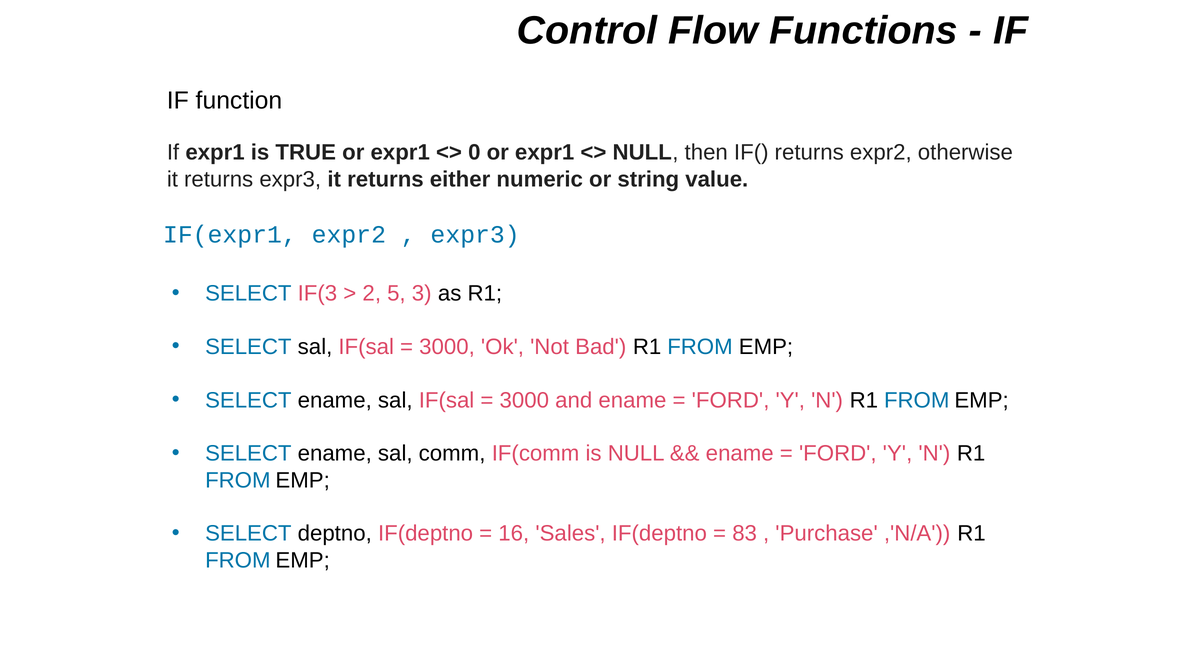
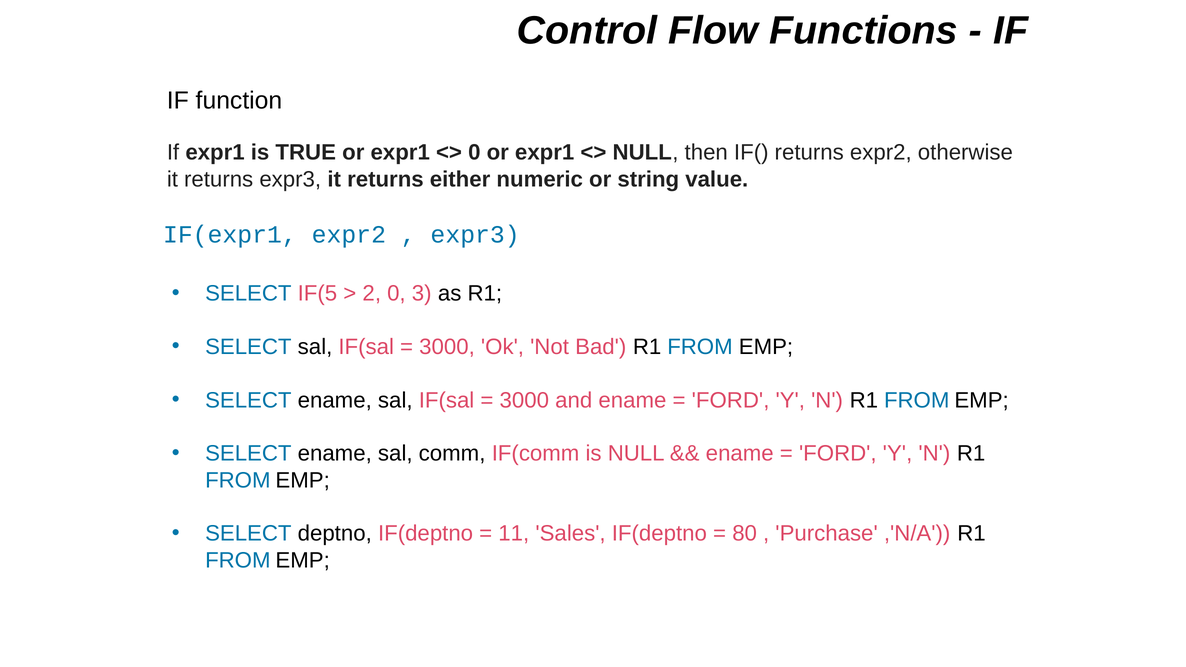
IF(3: IF(3 -> IF(5 (317, 294)
2 5: 5 -> 0 (396, 294)
16: 16 -> 11 (514, 534)
83: 83 -> 80 (745, 534)
